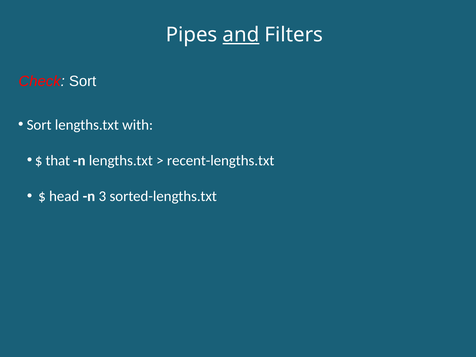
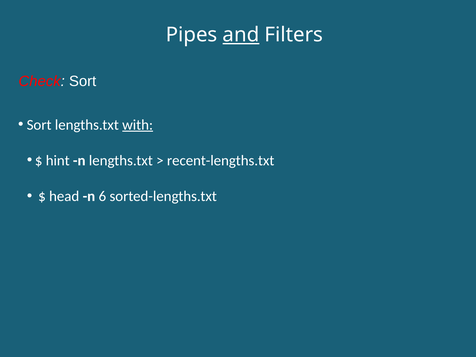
with underline: none -> present (138, 125)
that: that -> hint (58, 160)
3: 3 -> 6 (102, 196)
